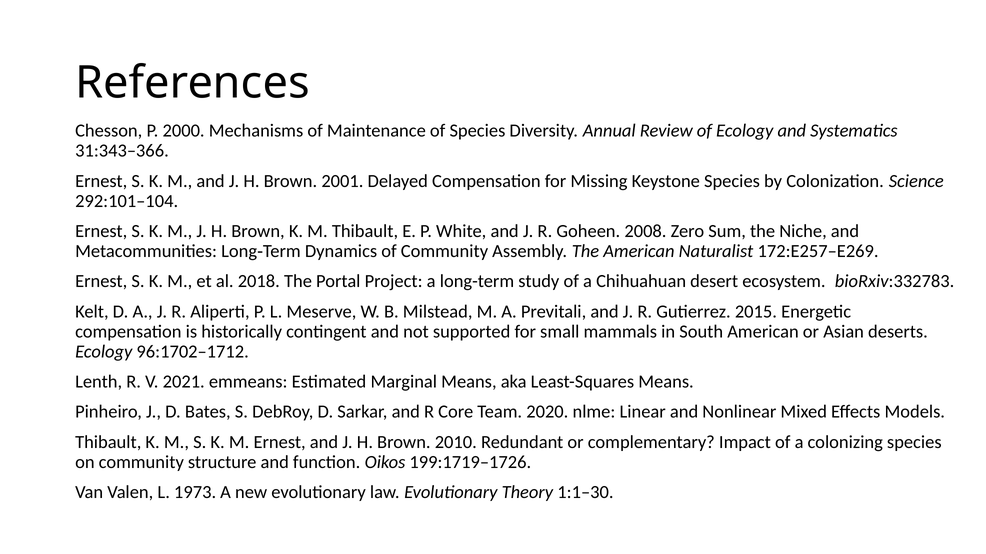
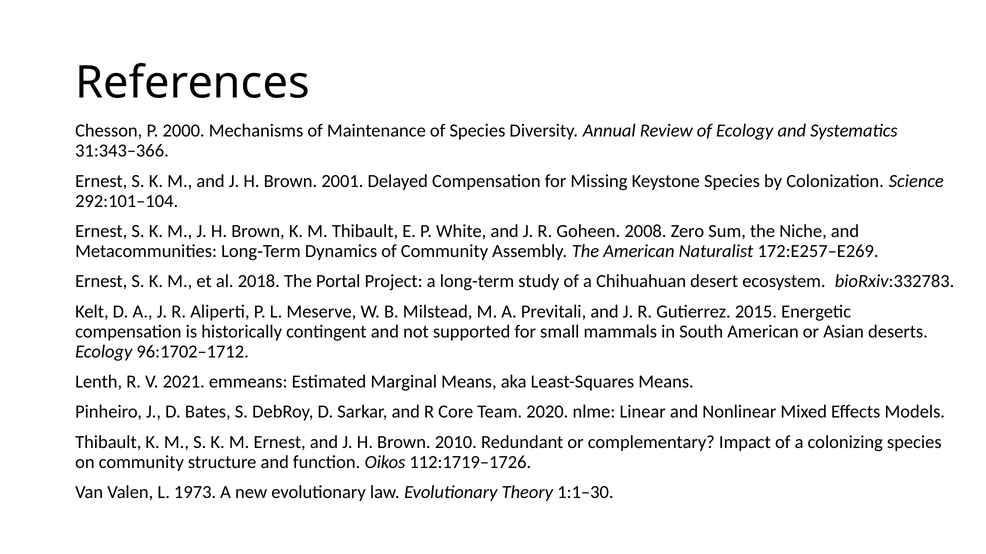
199:1719–1726: 199:1719–1726 -> 112:1719–1726 (470, 463)
